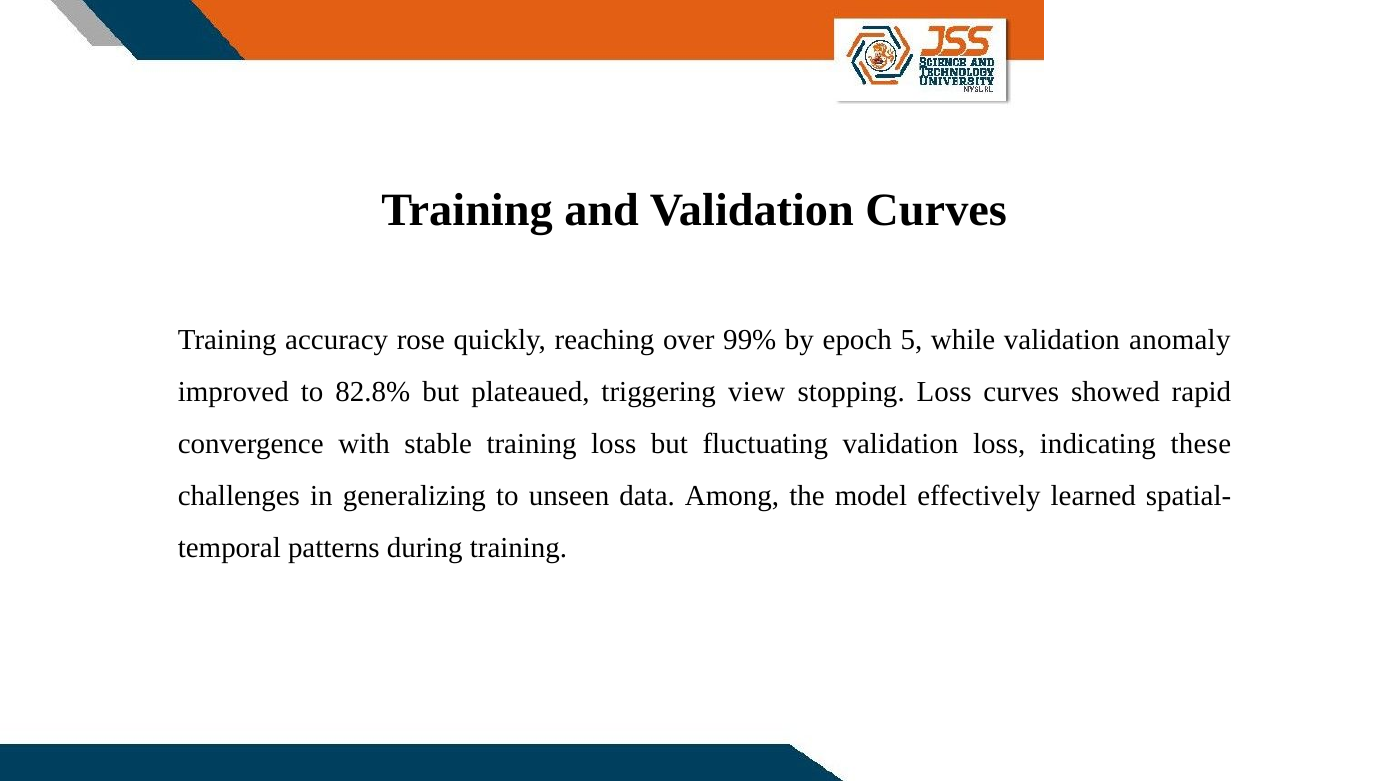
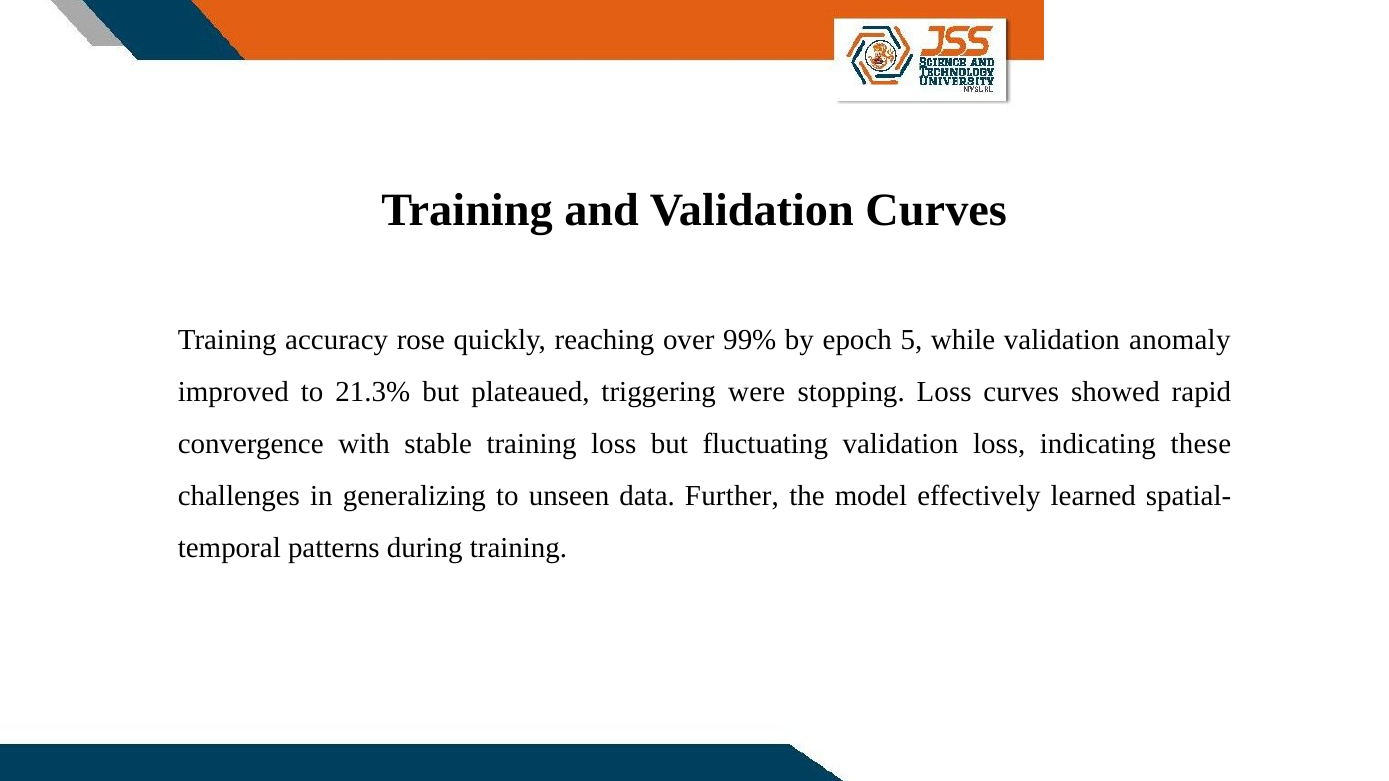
82.8%: 82.8% -> 21.3% (373, 392)
view: view -> were (757, 392)
Among: Among -> Further (732, 496)
